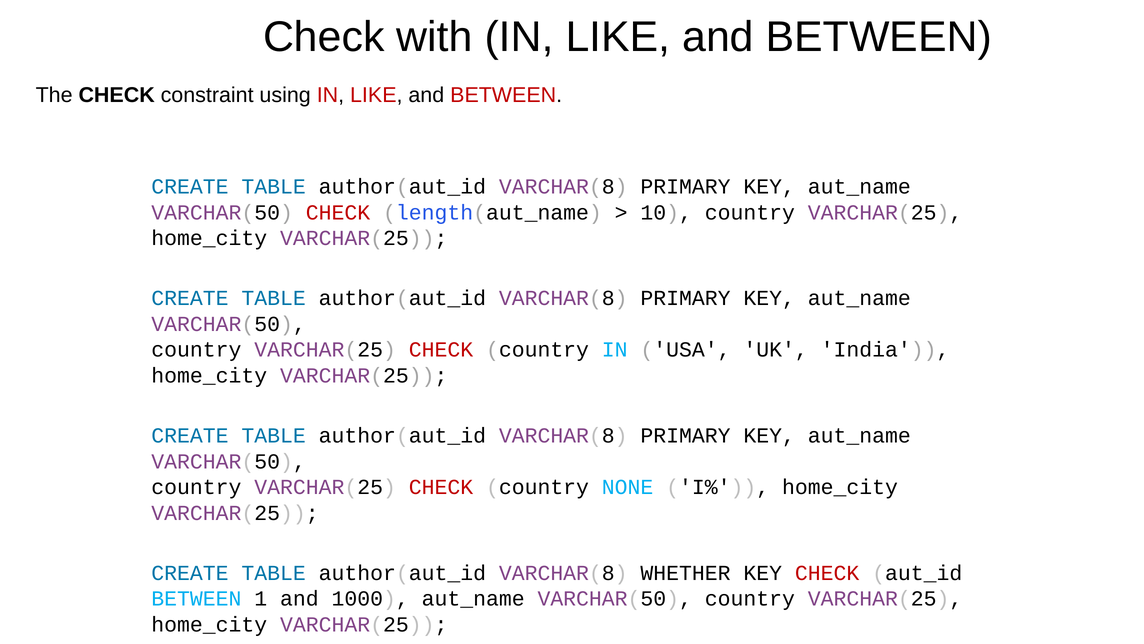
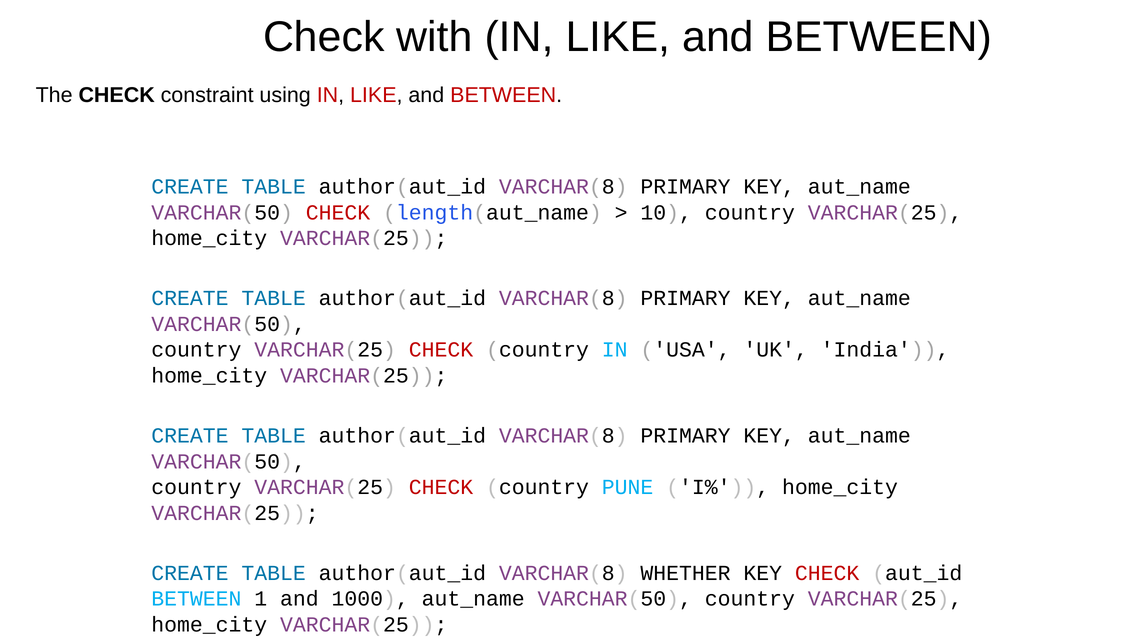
NONE: NONE -> PUNE (628, 487)
